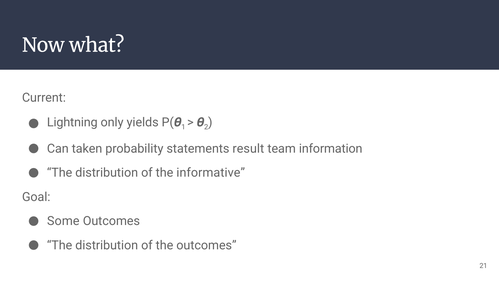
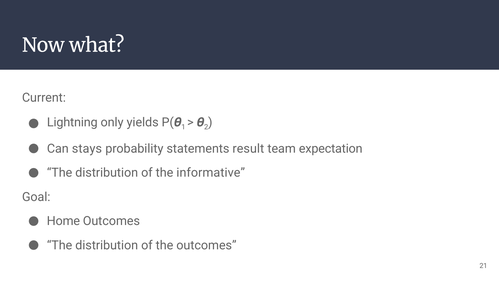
taken: taken -> stays (87, 148)
information: information -> expectation (331, 148)
Some: Some -> Home (63, 221)
